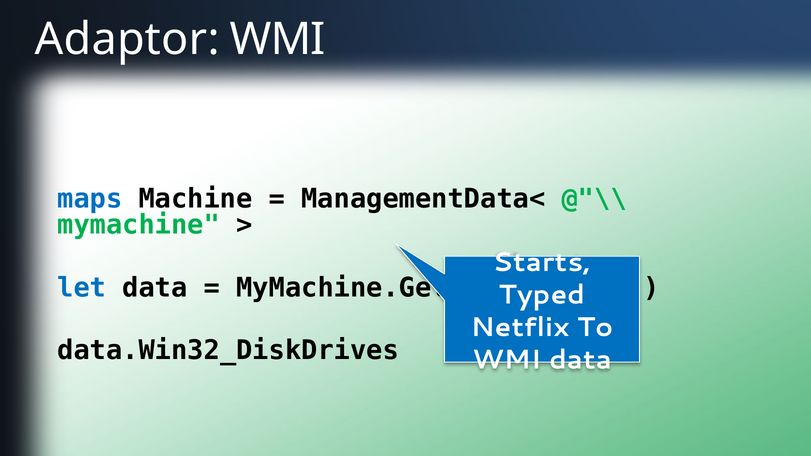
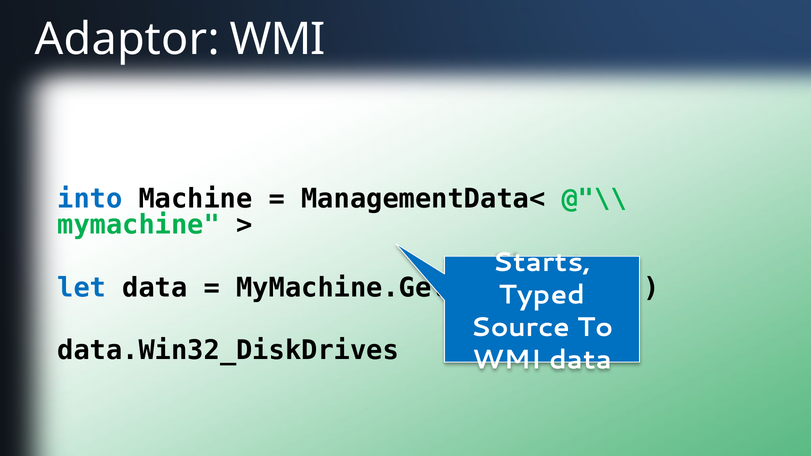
maps: maps -> into (90, 199)
Netflix: Netflix -> Source (520, 327)
